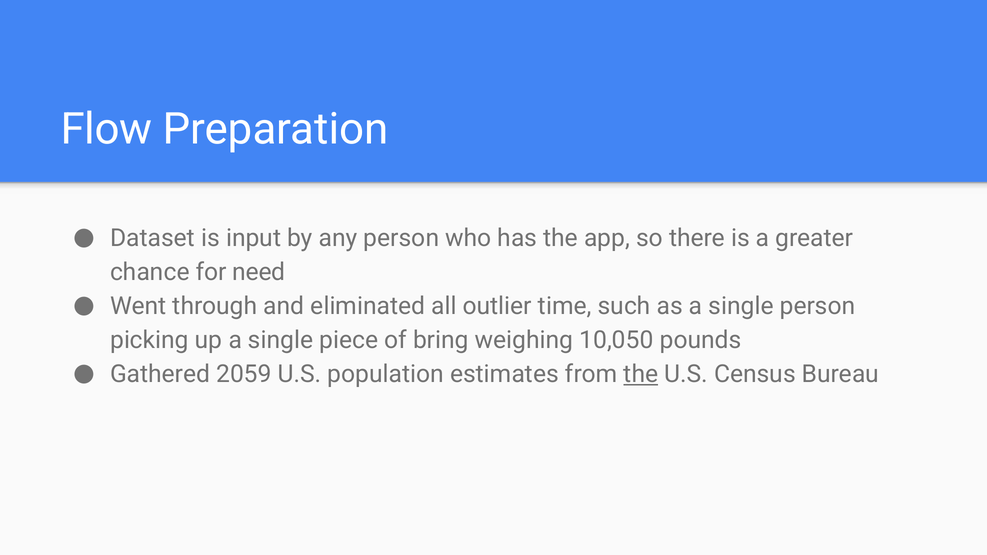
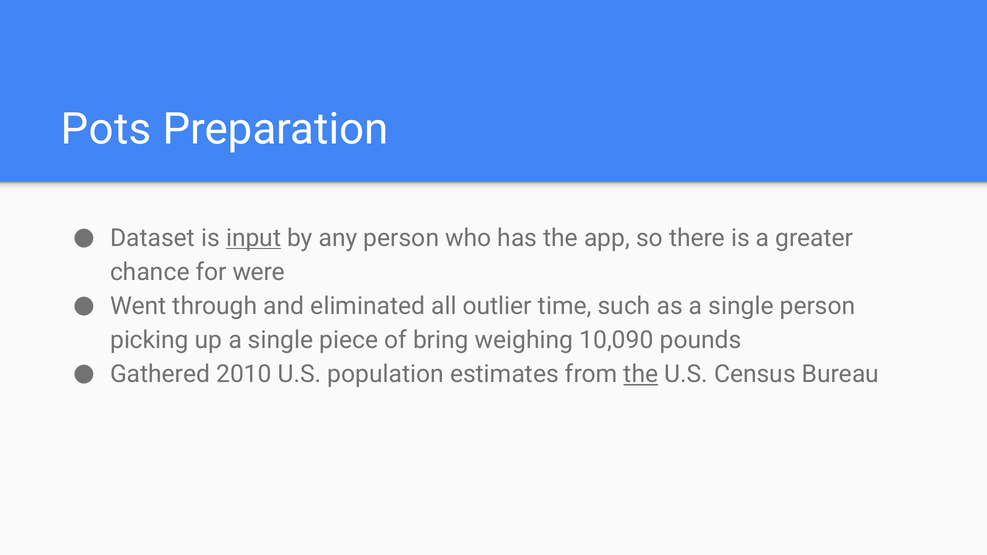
Flow: Flow -> Pots (106, 129)
input underline: none -> present (254, 238)
need: need -> were (259, 272)
10,050: 10,050 -> 10,090 (616, 340)
2059: 2059 -> 2010 (244, 374)
